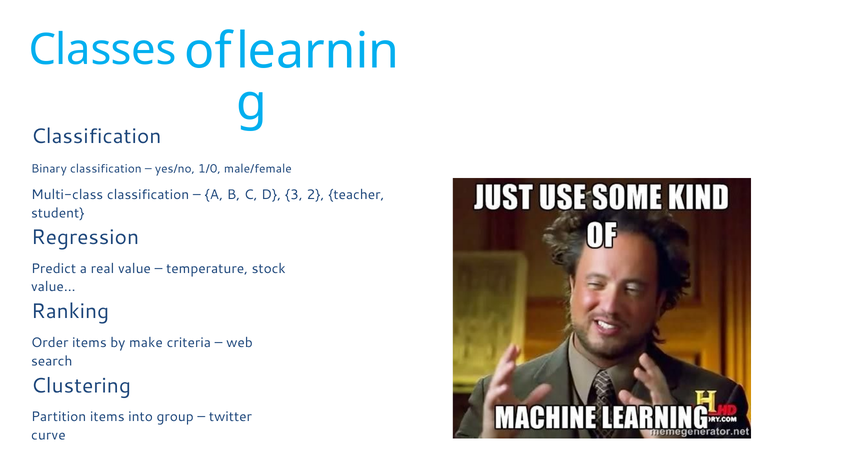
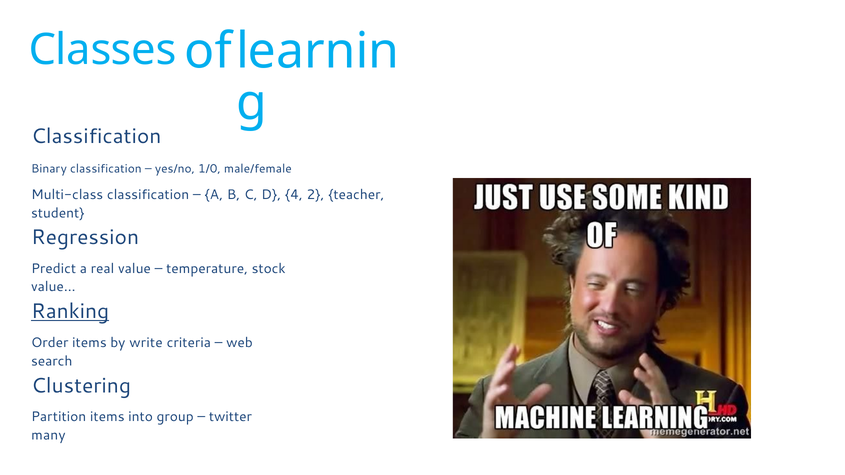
3: 3 -> 4 (294, 195)
Ranking underline: none -> present (70, 311)
make: make -> write (146, 343)
curve: curve -> many (48, 435)
